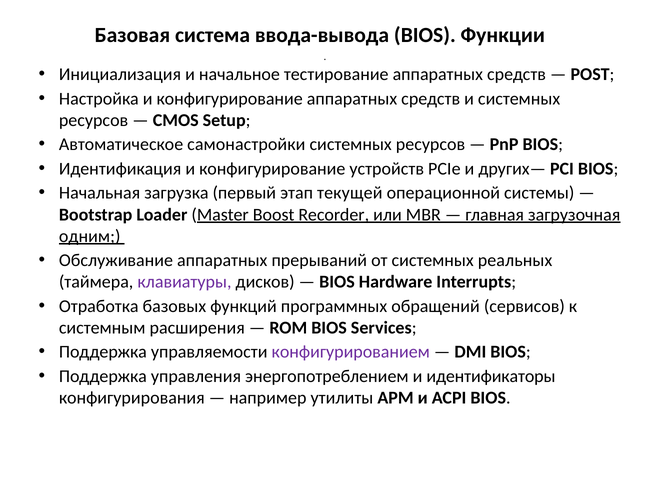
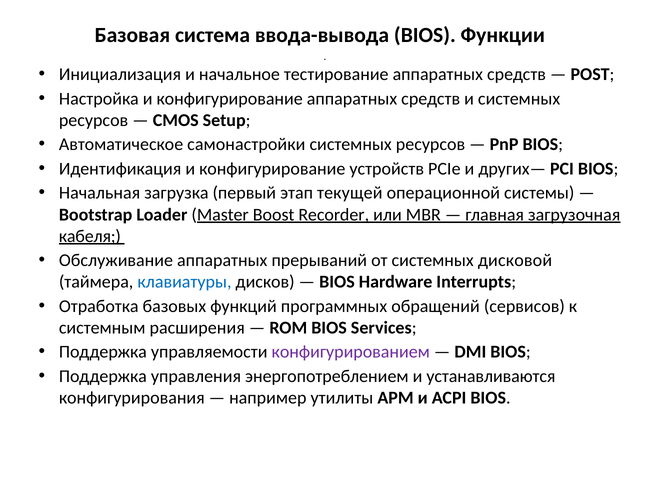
одним: одним -> кабеля (90, 236)
реальных: реальных -> дисковой (515, 261)
клавиатуры colour: purple -> blue (184, 282)
идентификаторы: идентификаторы -> устанавливаются (491, 377)
